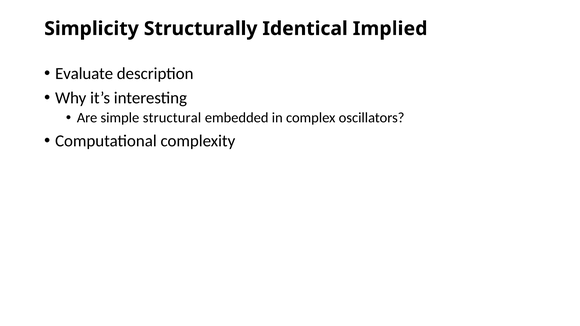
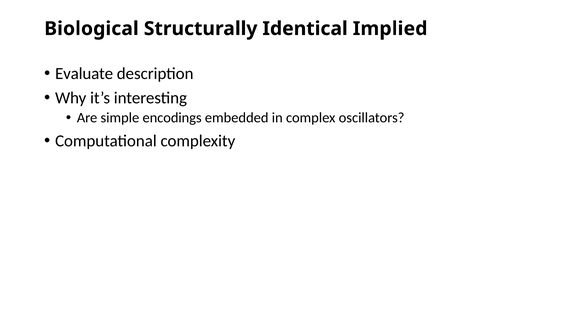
Simplicity: Simplicity -> Biological (91, 29)
structural: structural -> encodings (172, 118)
